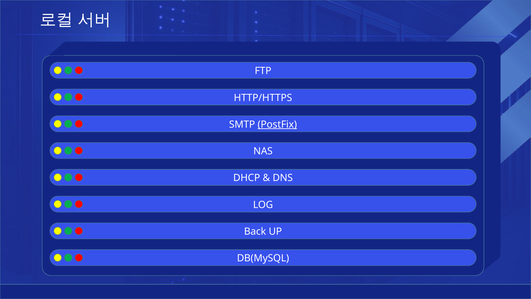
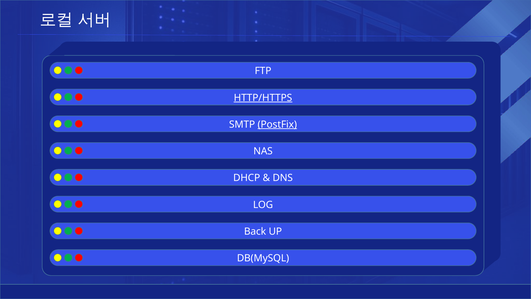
HTTP/HTTPS underline: none -> present (263, 98)
